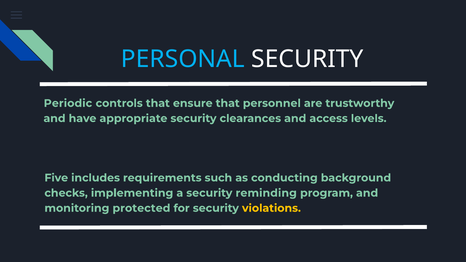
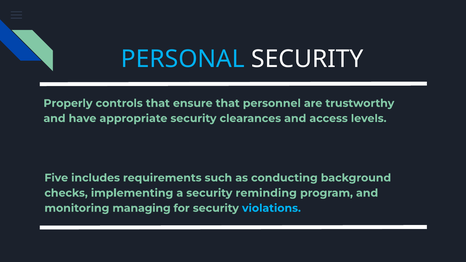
Periodic: Periodic -> Properly (68, 103)
protected: protected -> managing (142, 208)
violations colour: yellow -> light blue (271, 208)
